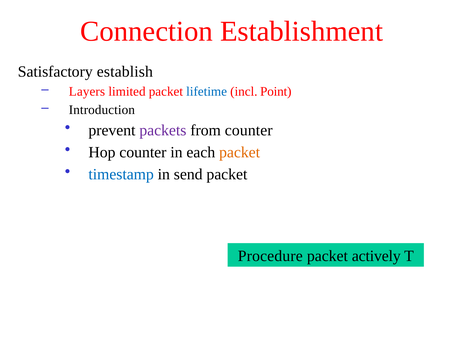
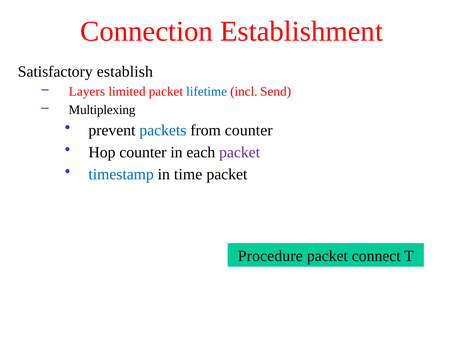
Point: Point -> Send (276, 91)
Introduction: Introduction -> Multiplexing (102, 110)
packets colour: purple -> blue (163, 130)
packet colour: orange -> purple (240, 152)
send: send -> time (188, 174)
actively: actively -> connect (376, 256)
